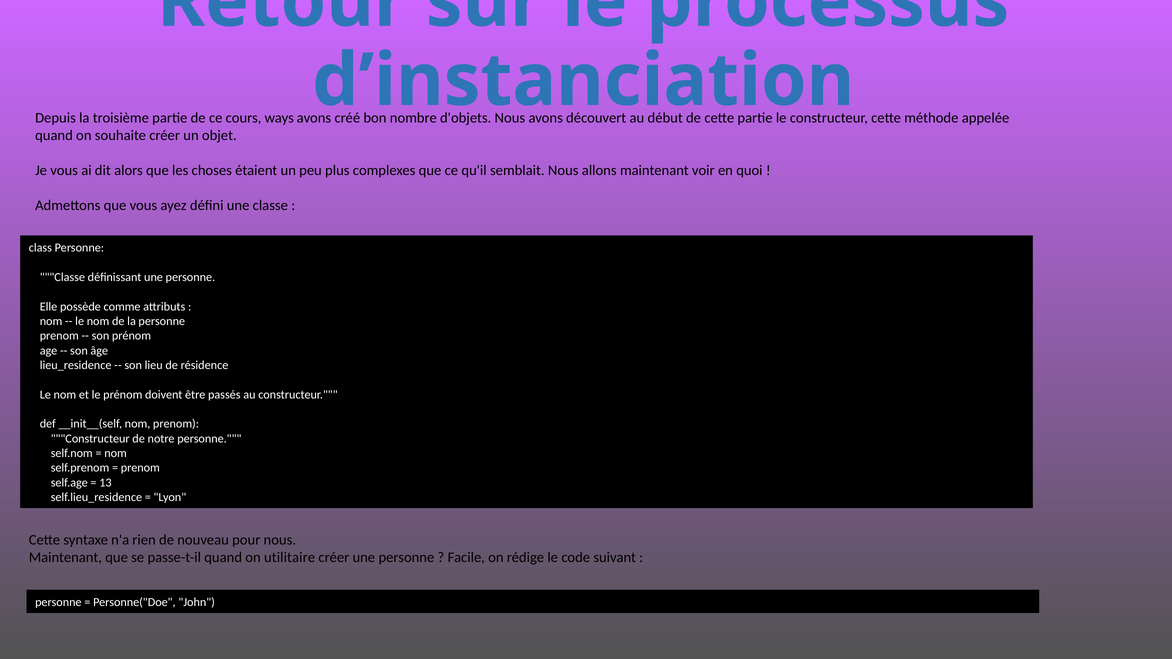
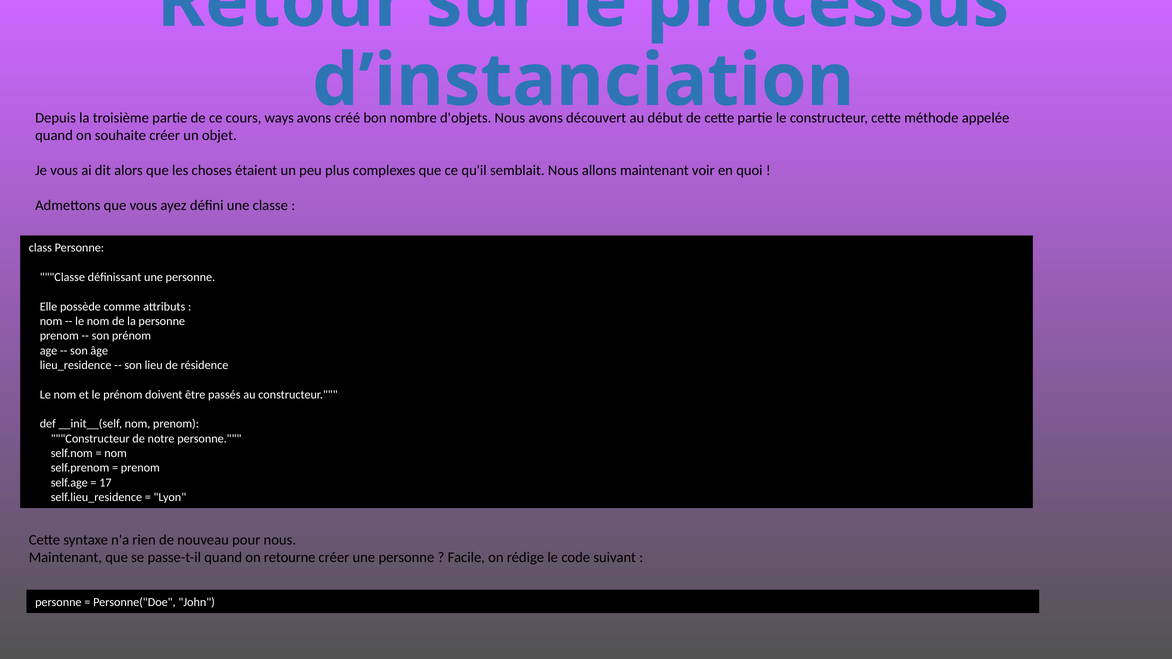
13: 13 -> 17 (105, 483)
utilitaire: utilitaire -> retourne (290, 558)
